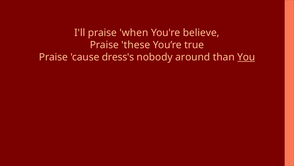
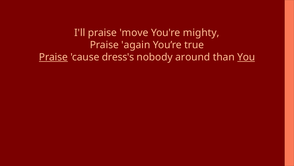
when: when -> move (134, 33)
believe: believe -> mighty (201, 33)
these: these -> again (136, 45)
Praise underline: none -> present (53, 57)
